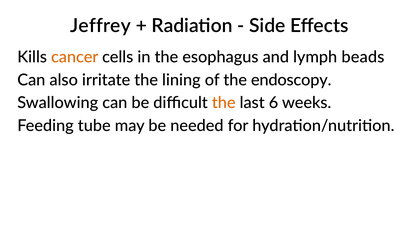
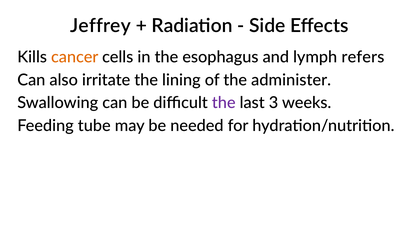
beads: beads -> refers (363, 57)
endoscopy: endoscopy -> administer (291, 80)
the colour: orange -> purple (224, 103)
6: 6 -> 3 (274, 103)
